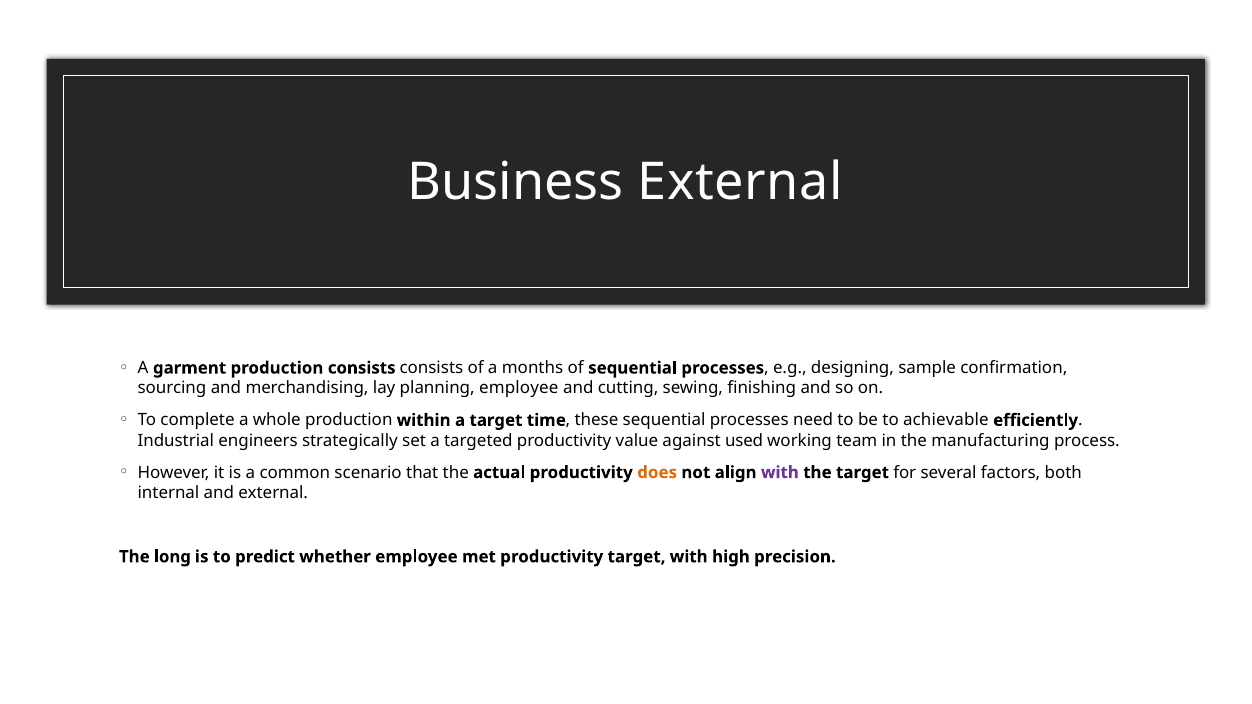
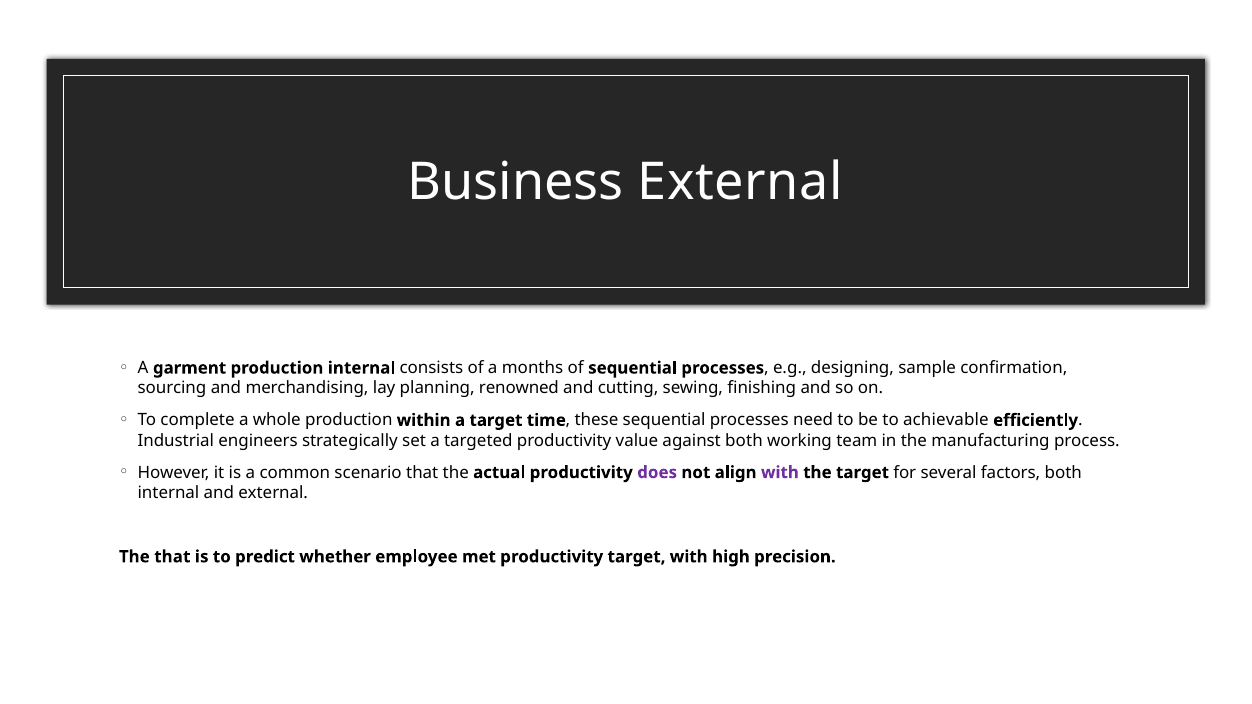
production consists: consists -> internal (362, 368)
planning employee: employee -> renowned (519, 388)
against used: used -> both (744, 441)
does colour: orange -> purple (657, 473)
The long: long -> that (172, 557)
